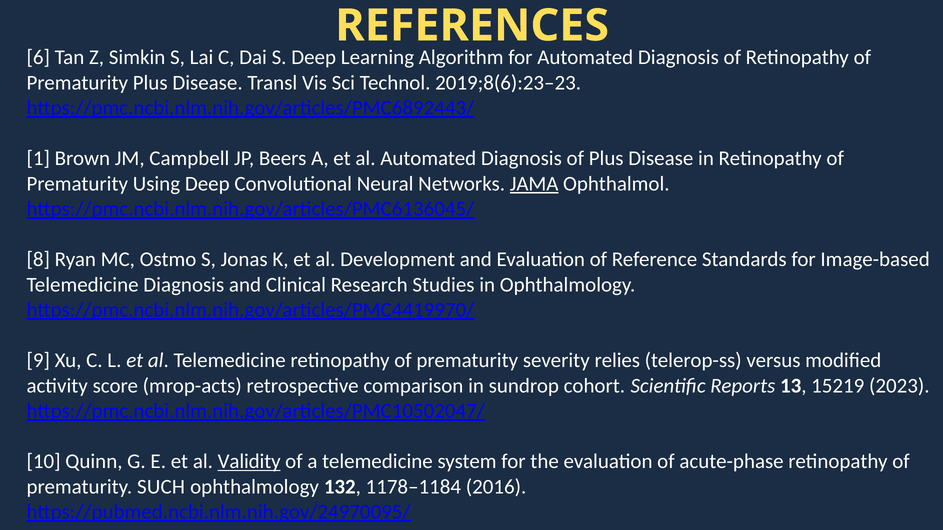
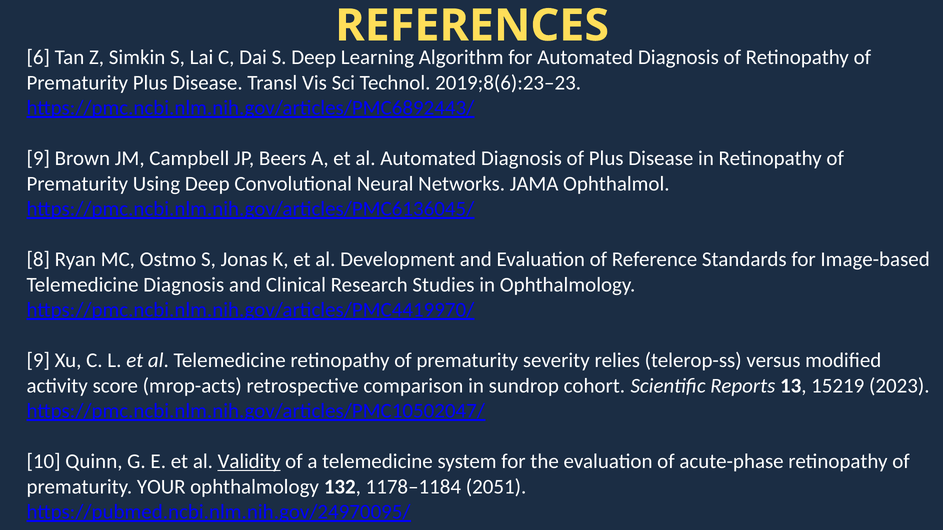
1: 1 -> 9 (38, 159)
JAMA underline: present -> none (534, 184)
SUCH: SUCH -> YOUR (161, 487)
2016: 2016 -> 2051 (496, 487)
